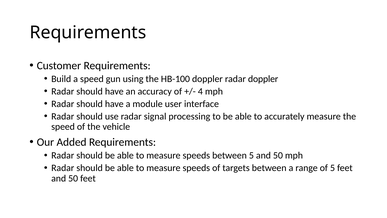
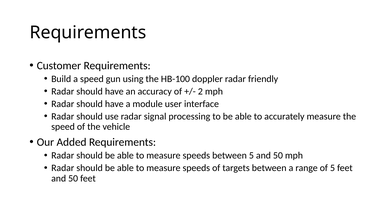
radar doppler: doppler -> friendly (263, 79)
4: 4 -> 2 (200, 91)
